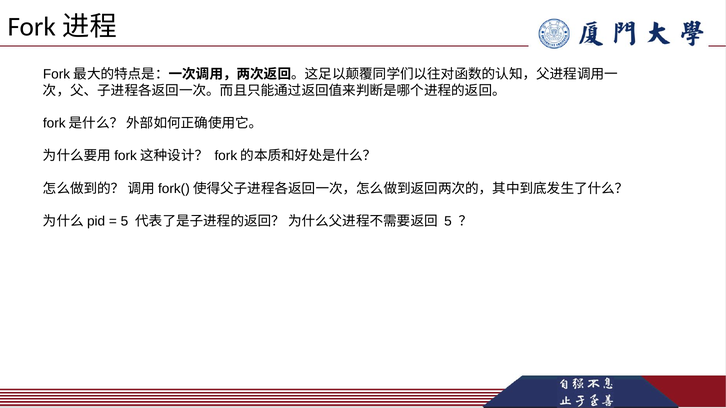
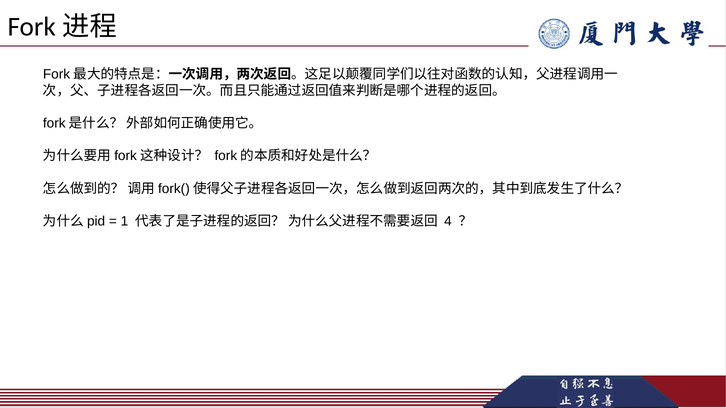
5: 5 -> 1 (124, 221)
5: 5 -> 4 (448, 221)
